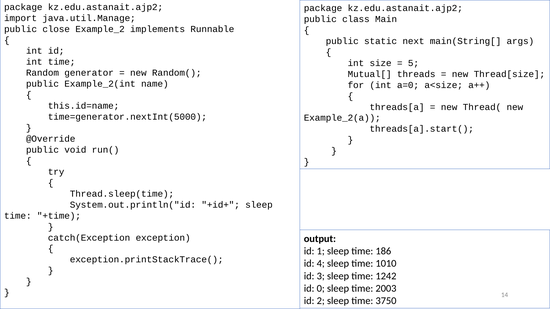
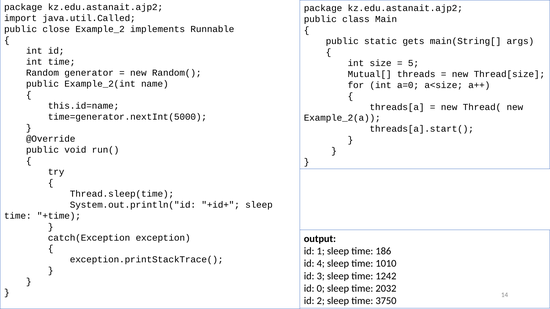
java.util.Manage: java.util.Manage -> java.util.Called (89, 18)
next: next -> gets (413, 41)
2003: 2003 -> 2032 (386, 289)
